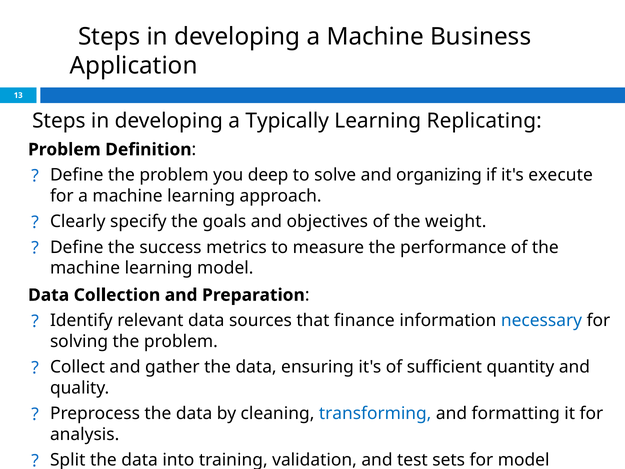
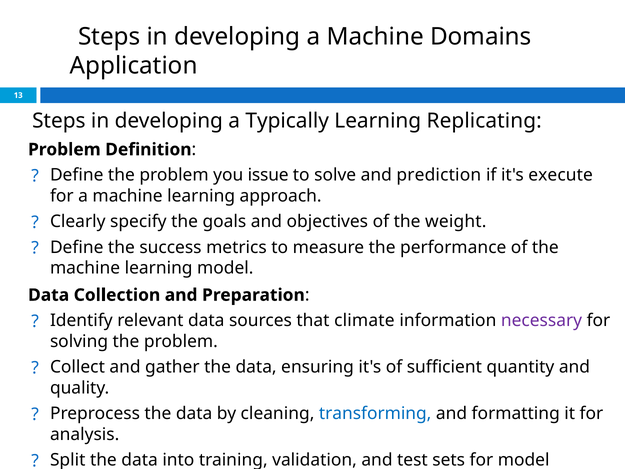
Business: Business -> Domains (481, 37)
deep: deep -> issue (268, 175)
organizing: organizing -> prediction (439, 175)
finance: finance -> climate (364, 321)
necessary colour: blue -> purple (541, 321)
